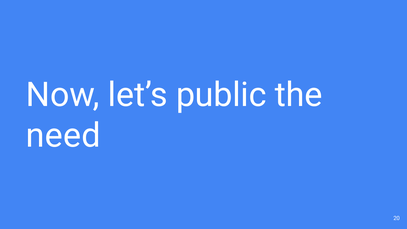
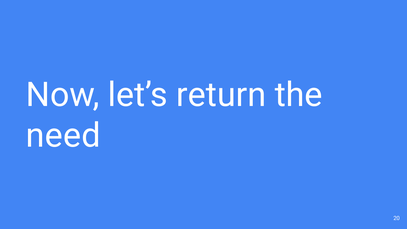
public: public -> return (221, 95)
